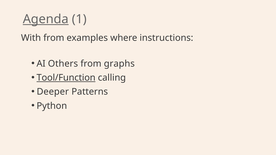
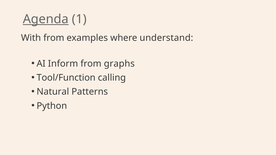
instructions: instructions -> understand (166, 38)
Others: Others -> Inform (63, 64)
Tool/Function underline: present -> none (66, 78)
Deeper: Deeper -> Natural (53, 92)
